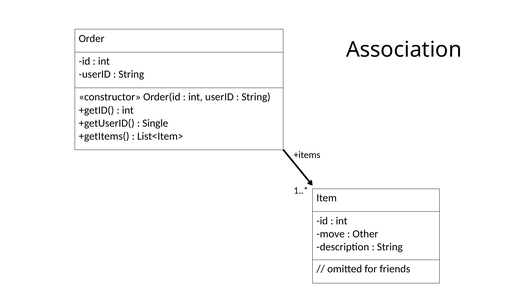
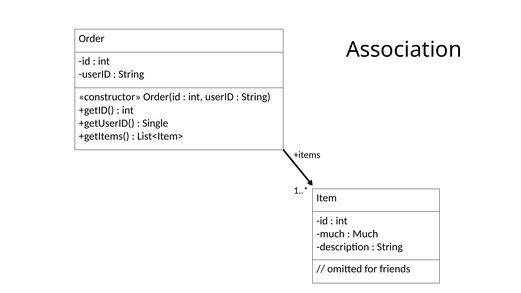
move: move -> much (331, 234)
Other: Other -> Much (365, 234)
